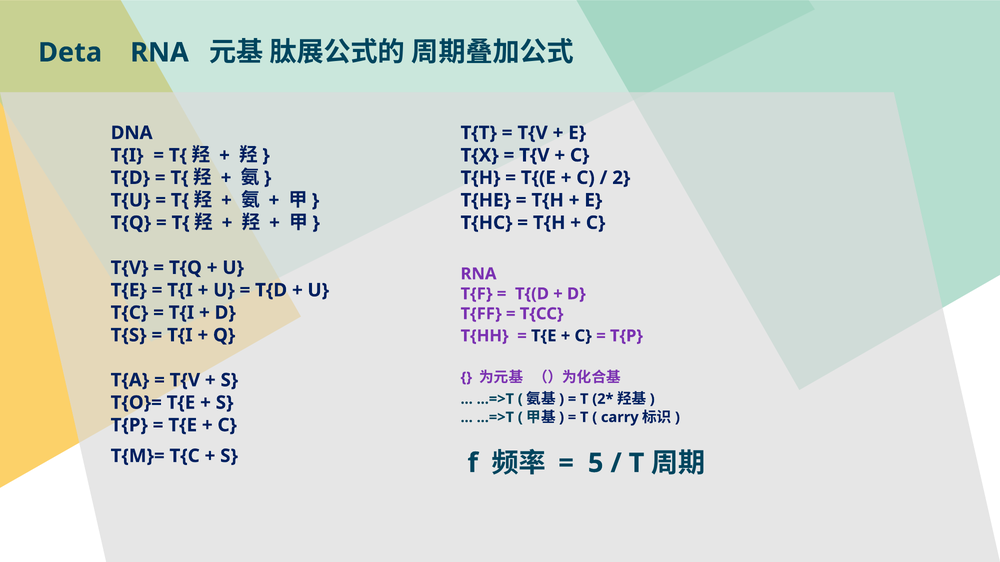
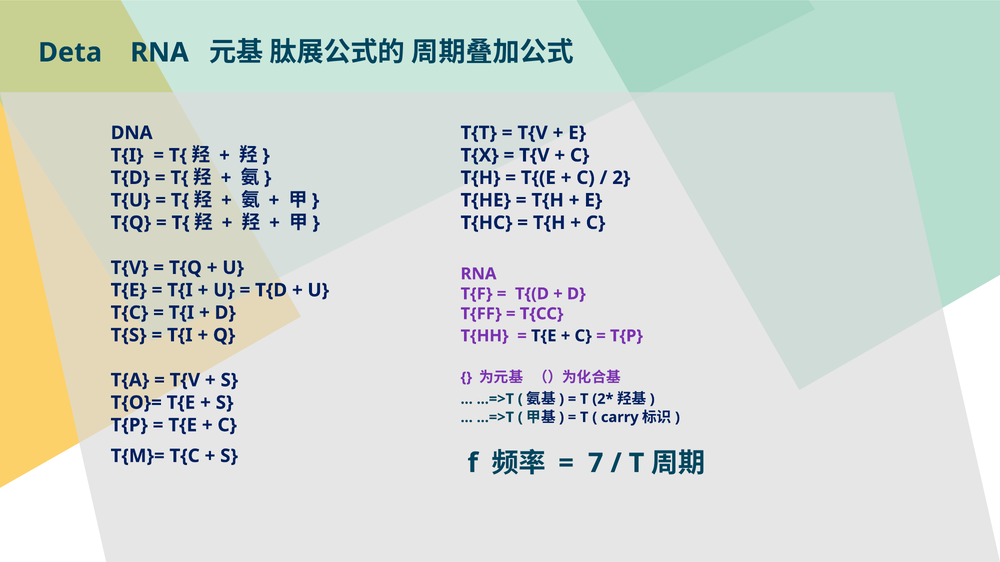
5: 5 -> 7 (596, 464)
